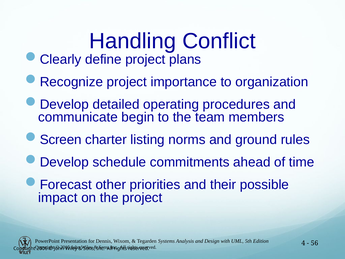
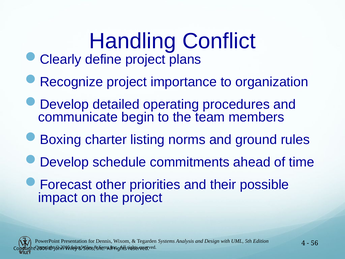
Screen: Screen -> Boxing (61, 140)
